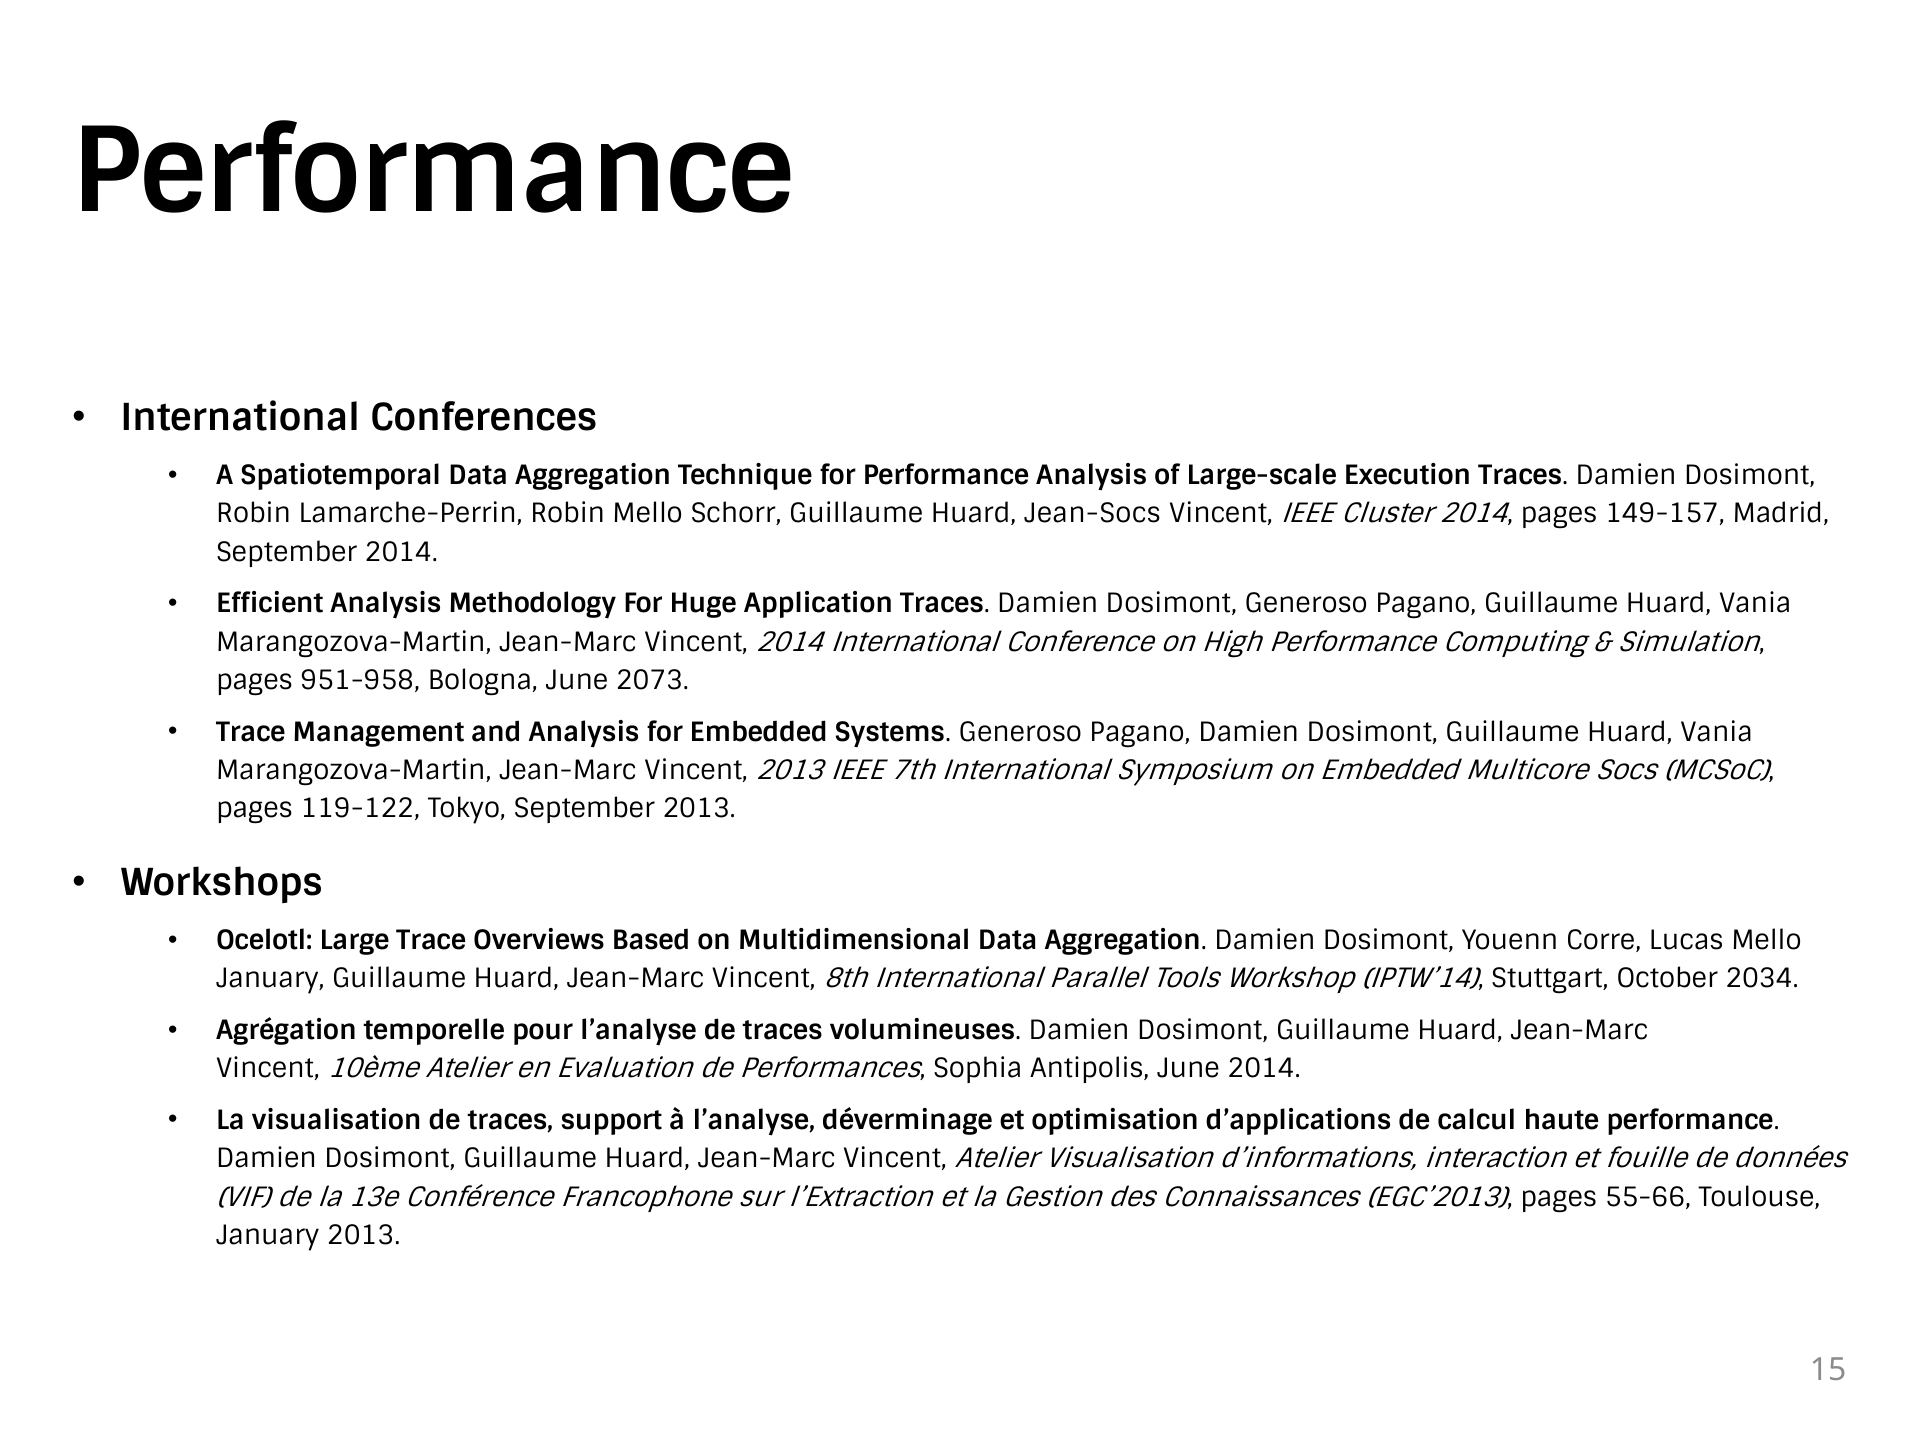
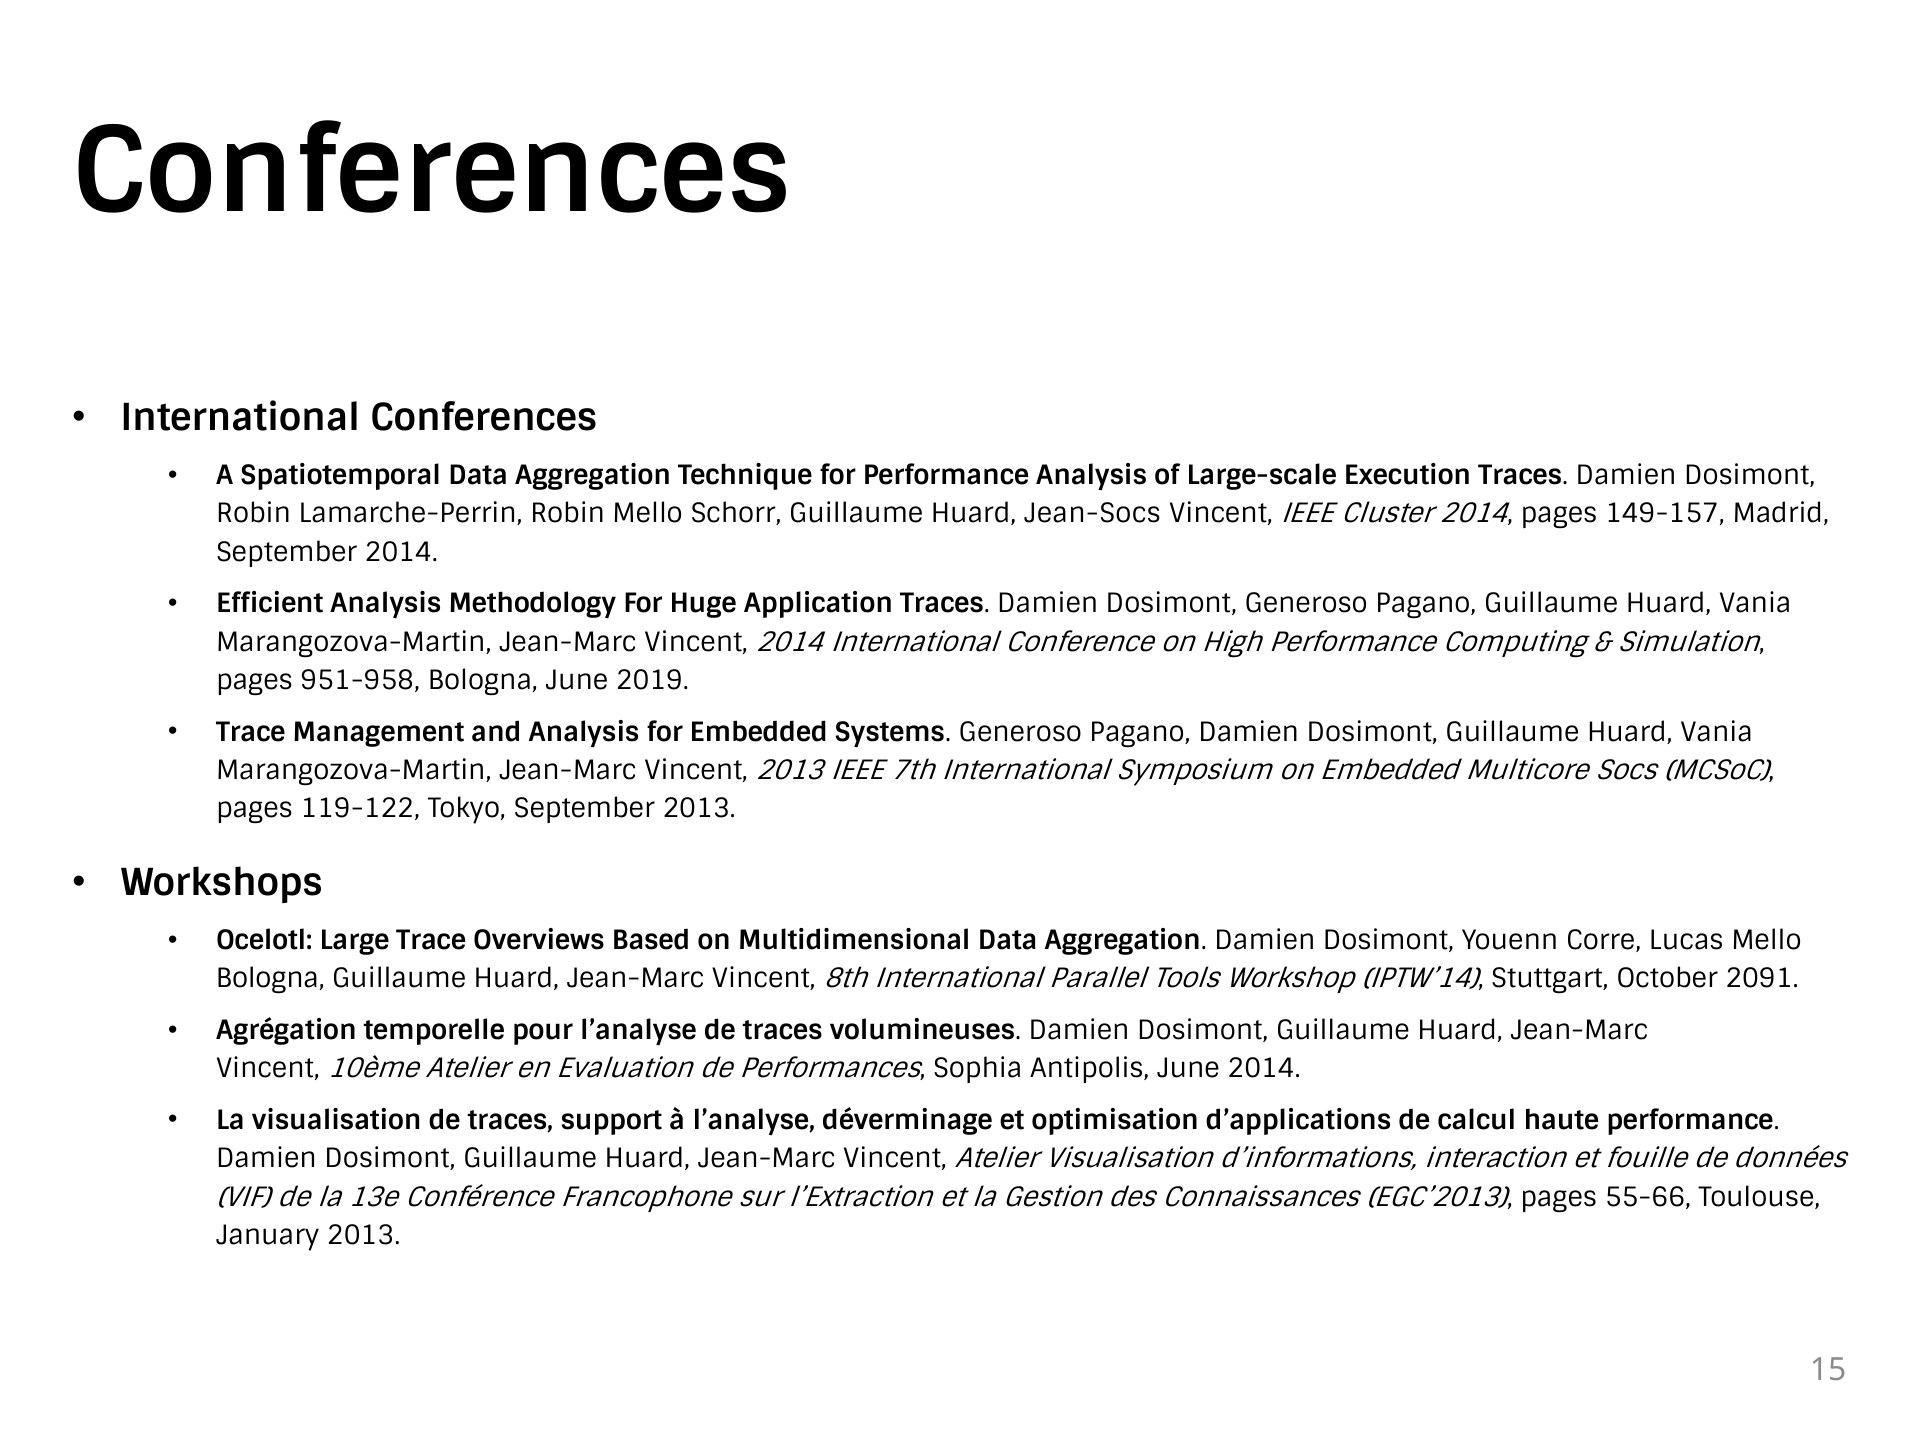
Performance: Performance -> Conferences (432, 173)
2073: 2073 -> 2019 (652, 681)
January: January -> Bologna (270, 979)
2034: 2034 -> 2091 (1762, 979)
